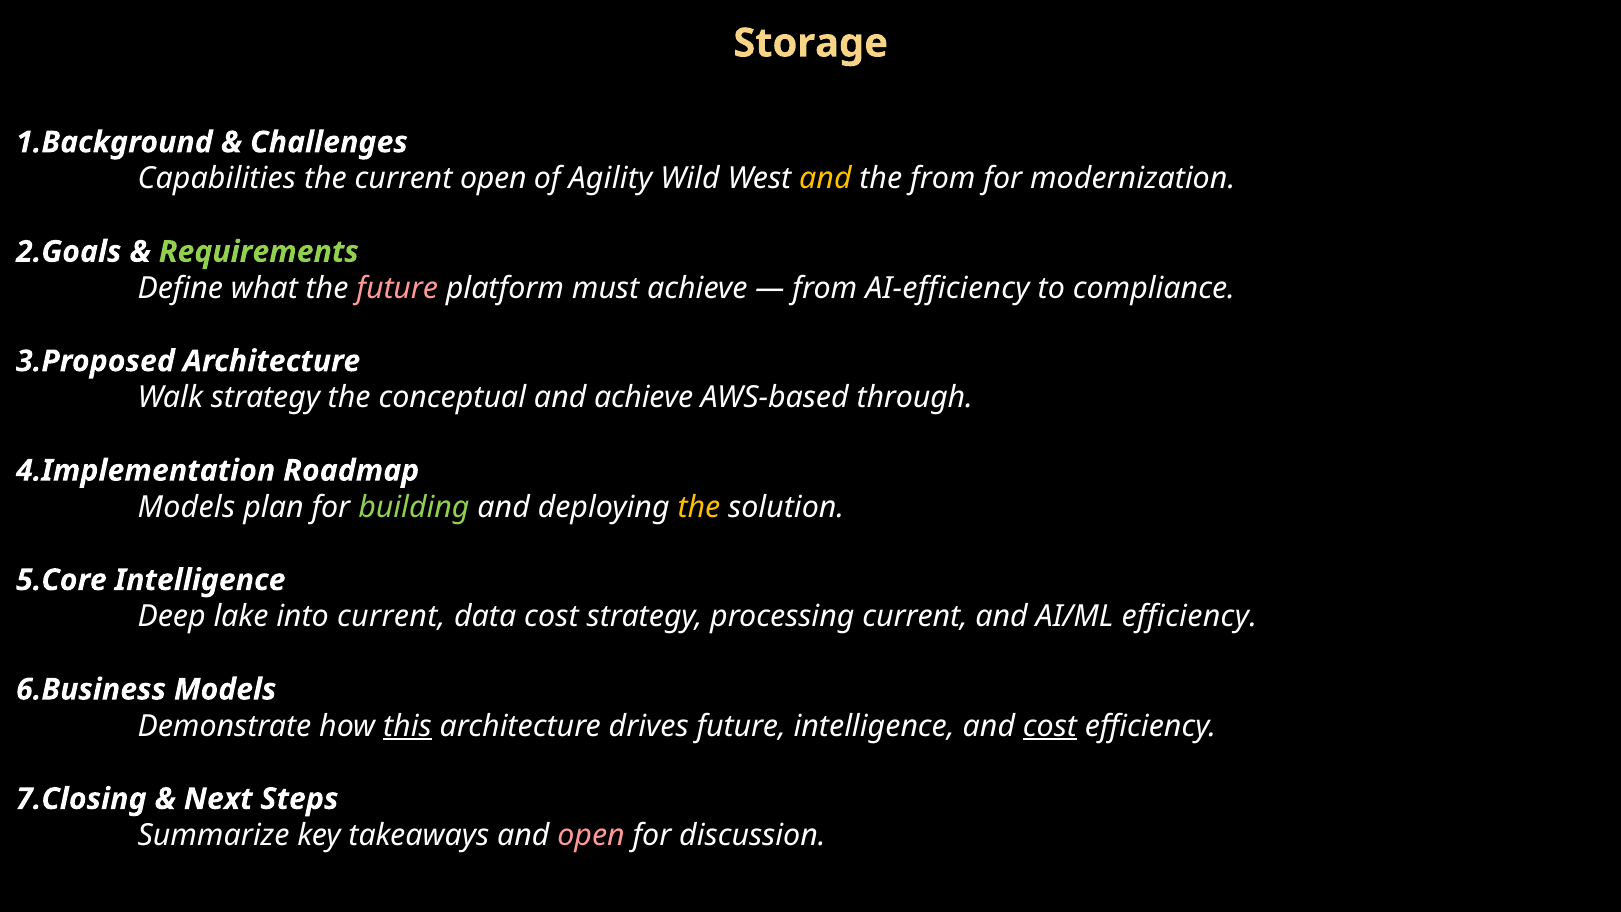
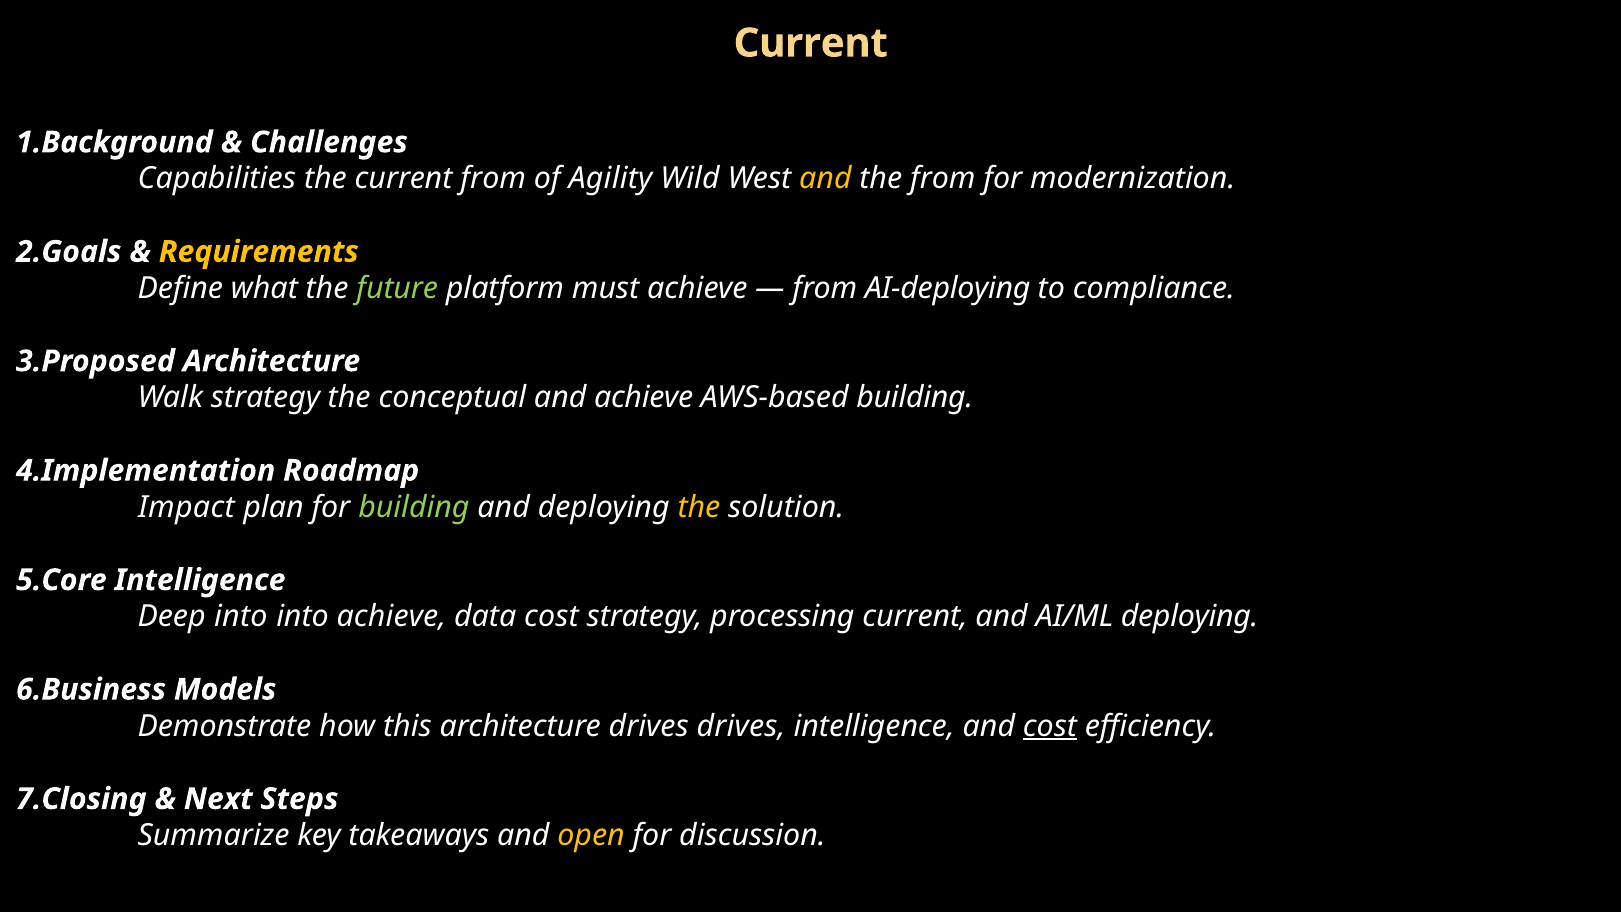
Storage: Storage -> Current (811, 43)
current open: open -> from (493, 179)
Requirements colour: light green -> yellow (259, 252)
future colour: pink -> light green (397, 288)
AI-efficiency: AI-efficiency -> AI-deploying (948, 288)
AWS-based through: through -> building (915, 398)
Models: Models -> Impact (186, 507)
Deep lake: lake -> into (241, 616)
into current: current -> achieve (391, 616)
AI/ML efficiency: efficiency -> deploying (1190, 616)
this underline: present -> none (407, 726)
drives future: future -> drives (741, 726)
open colour: pink -> yellow (591, 835)
